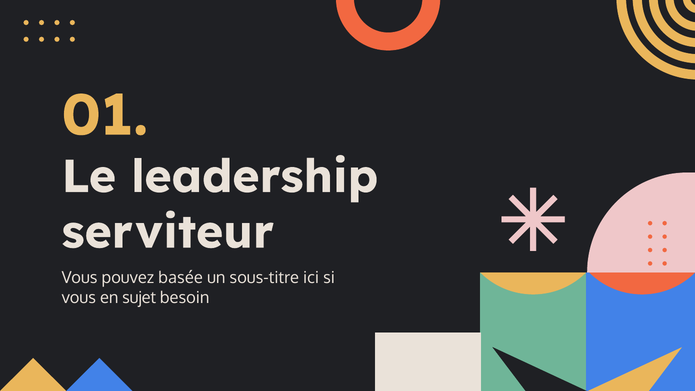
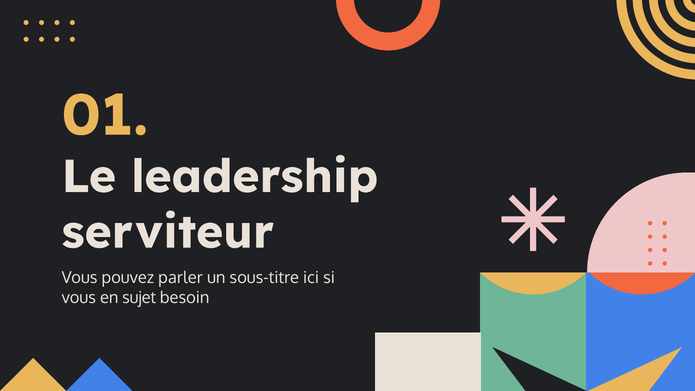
basée: basée -> parler (181, 278)
